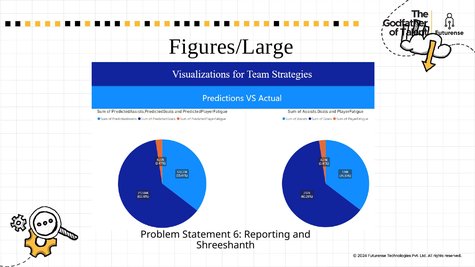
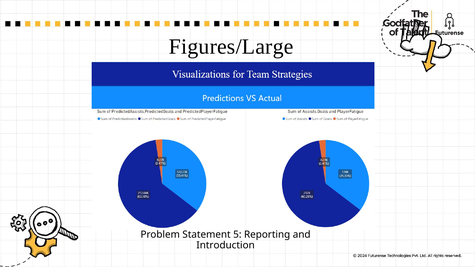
6: 6 -> 5 (237, 235)
Shreeshanth: Shreeshanth -> Introduction (226, 245)
